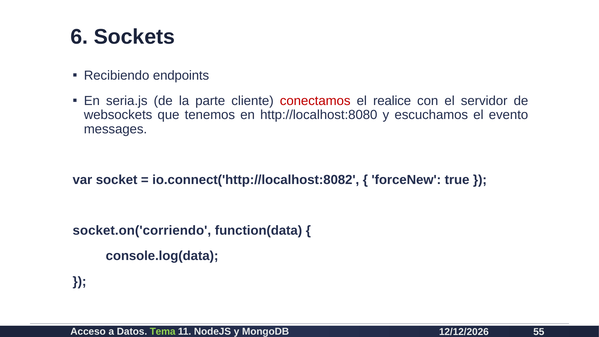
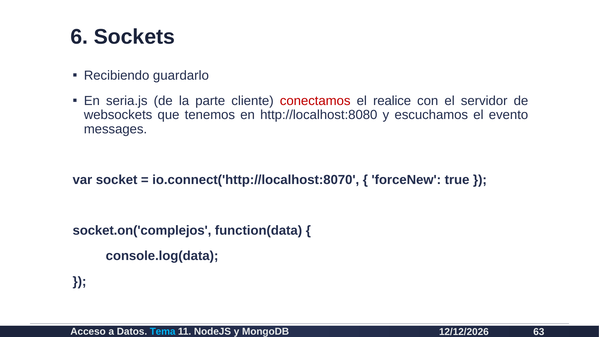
endpoints: endpoints -> guardarlo (181, 75)
io.connect('http://localhost:8082: io.connect('http://localhost:8082 -> io.connect('http://localhost:8070 (256, 180)
socket.on('corriendo: socket.on('corriendo -> socket.on('complejos (142, 231)
Tema colour: light green -> light blue (163, 332)
55: 55 -> 63 (539, 332)
